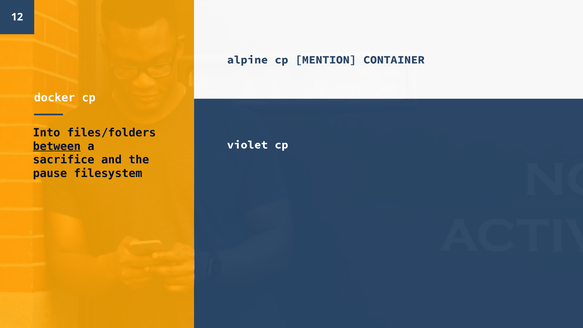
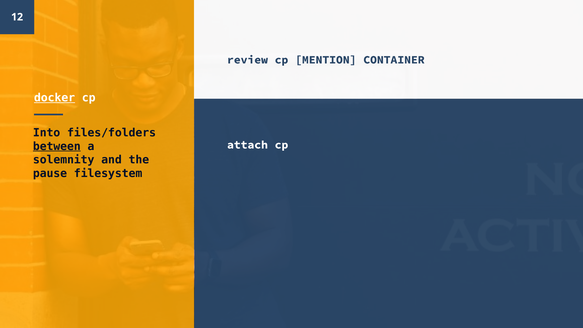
alpine: alpine -> review (247, 60)
docker underline: none -> present (55, 98)
violet: violet -> attach (247, 145)
sacrifice: sacrifice -> solemnity (64, 160)
